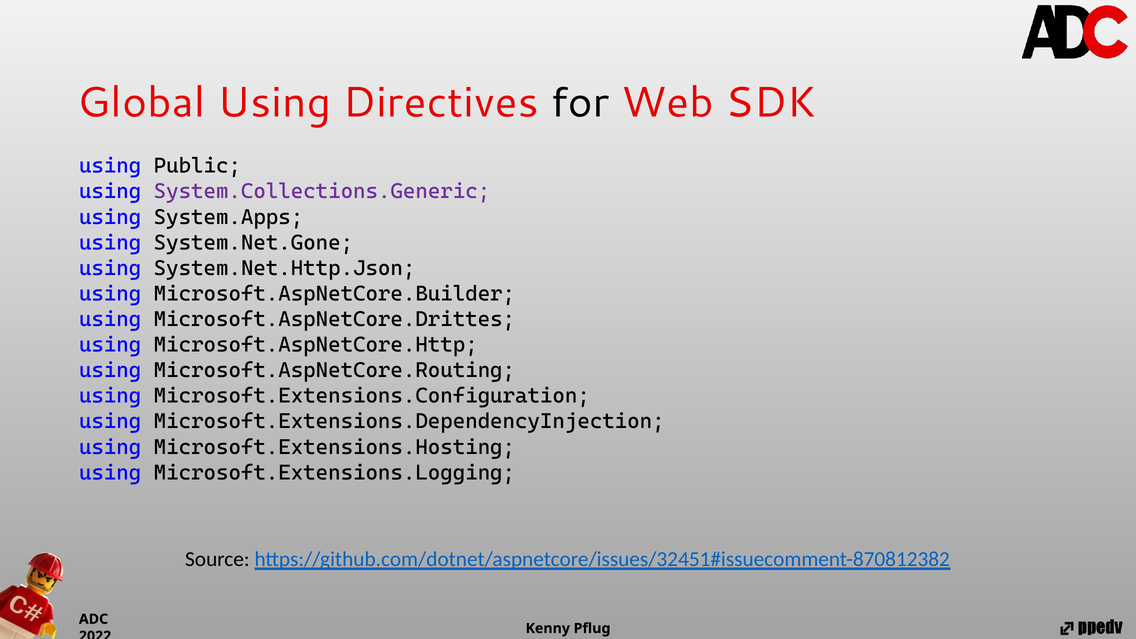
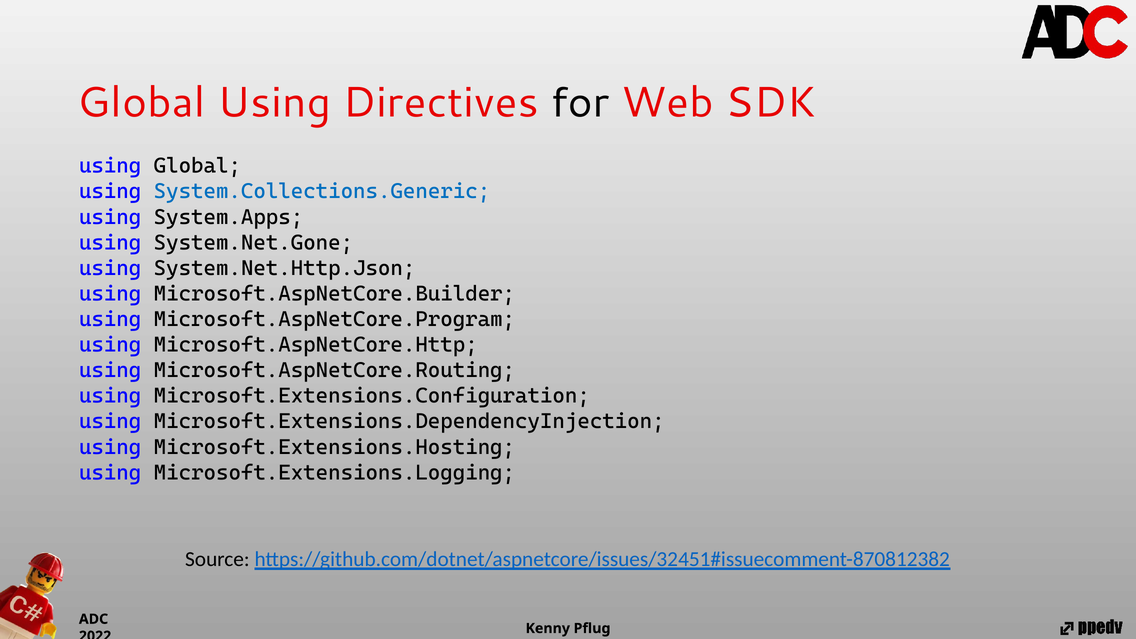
using Public: Public -> Global (197, 166)
System.Collections.Generic colour: purple -> blue (322, 191)
Microsoft.AspNetCore.Drittes: Microsoft.AspNetCore.Drittes -> Microsoft.AspNetCore.Program (334, 319)
